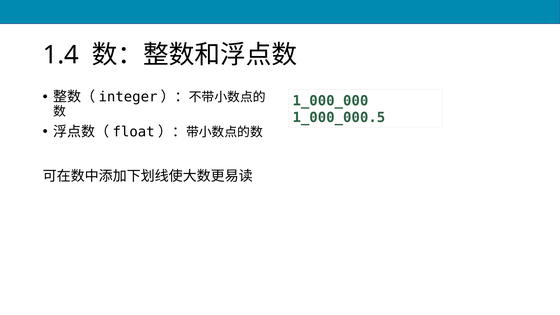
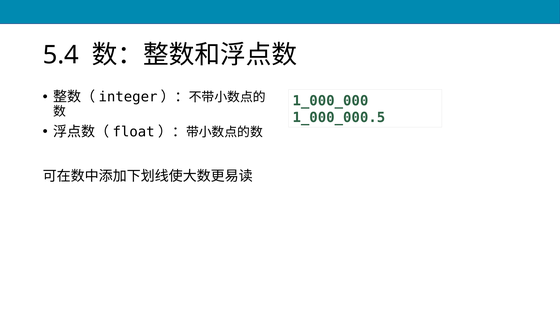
1.4: 1.4 -> 5.4 (61, 55)
